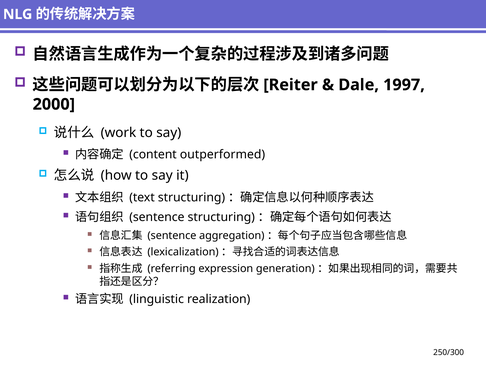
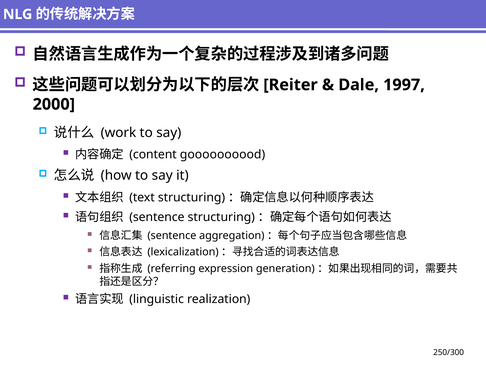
outperformed: outperformed -> goooooooood (223, 154)
